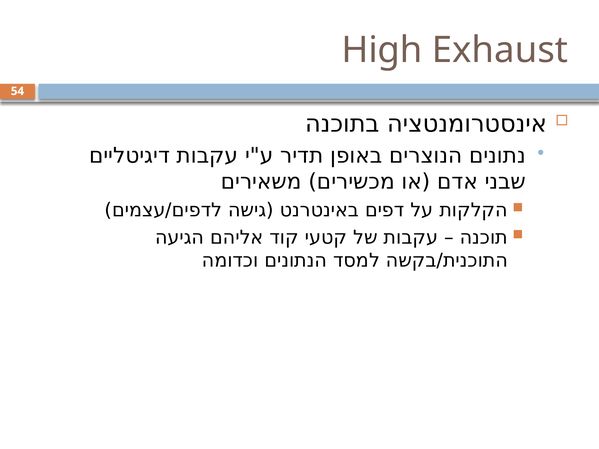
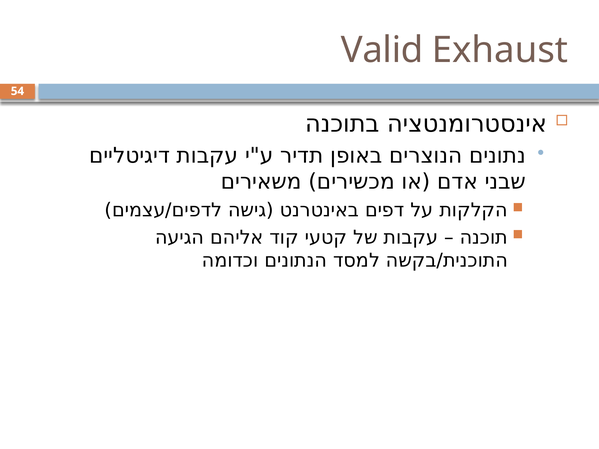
High: High -> Valid (382, 50)
